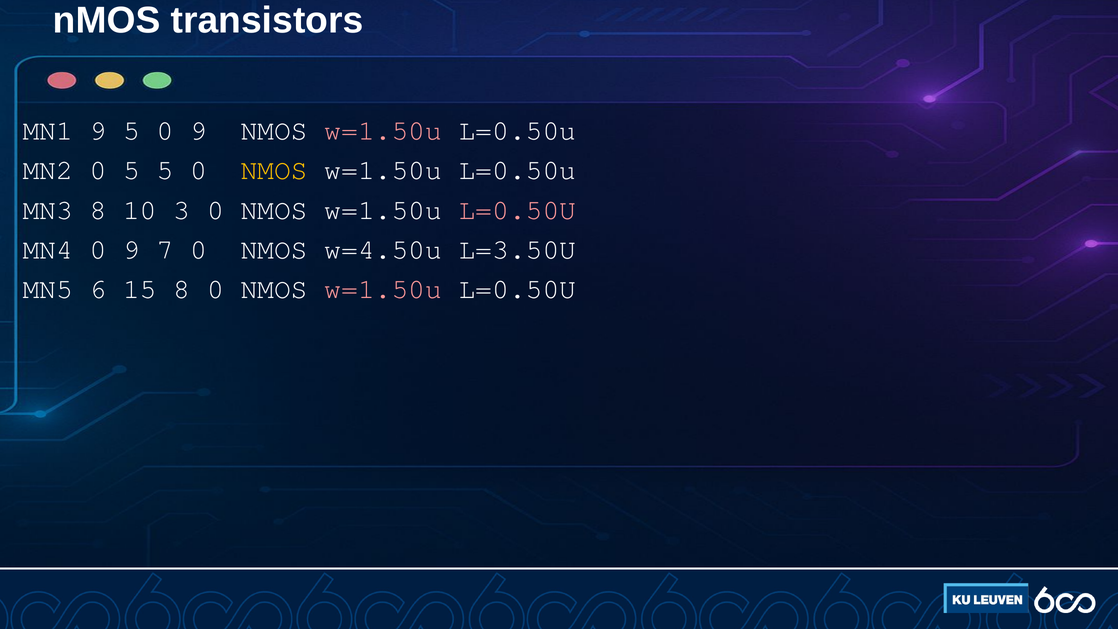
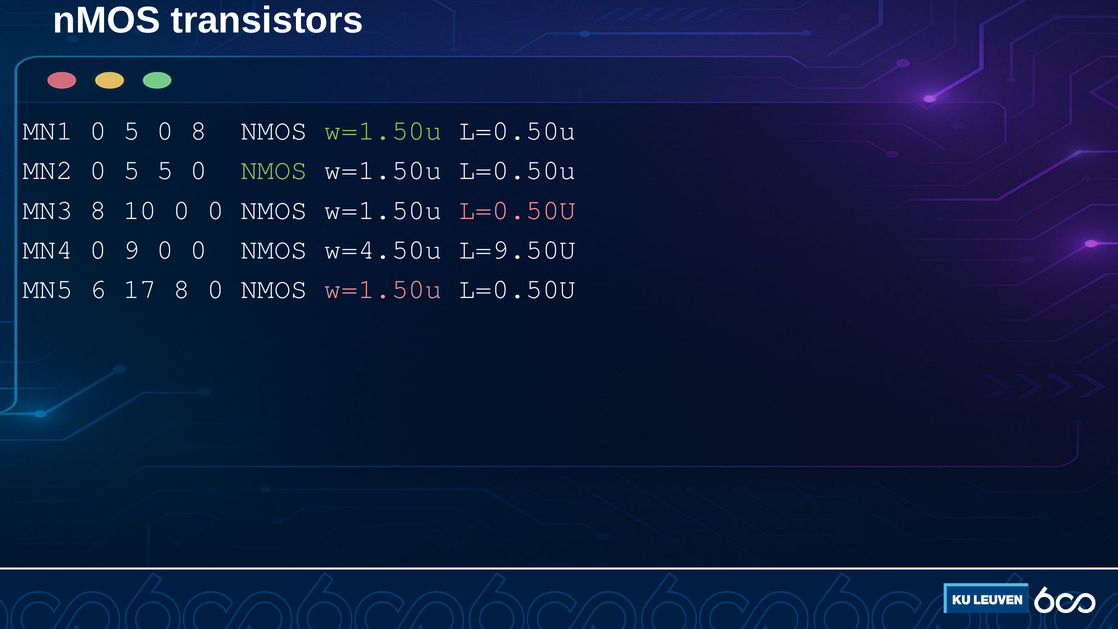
MN1 9: 9 -> 0 (98, 131)
5 0 9: 9 -> 8 (199, 131)
w=1.50u colour: pink -> light green (383, 131)
NMOS colour: yellow -> light green (274, 170)
10 3: 3 -> 0 (182, 210)
9 7: 7 -> 0 (165, 249)
L=3.50U: L=3.50U -> L=9.50U (517, 249)
15: 15 -> 17 (140, 289)
